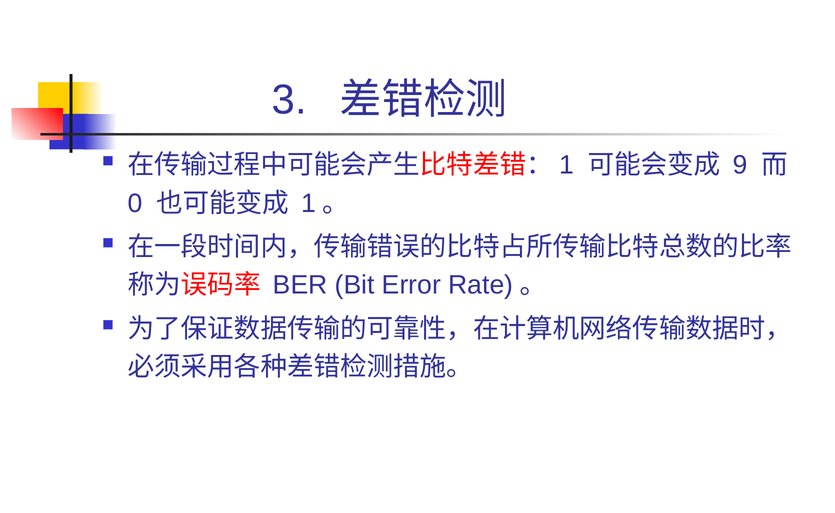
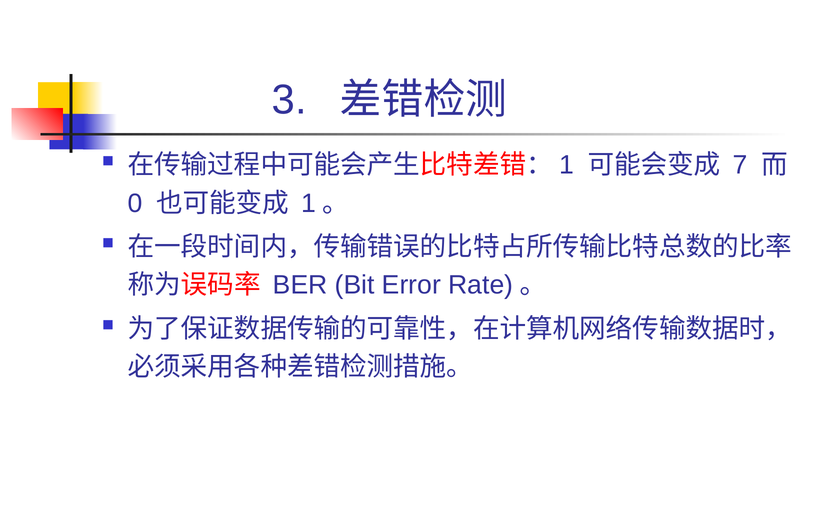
9: 9 -> 7 (740, 165)
